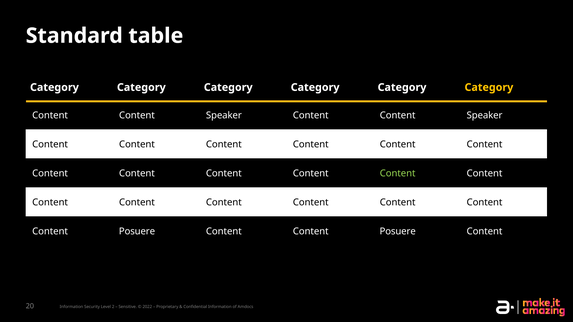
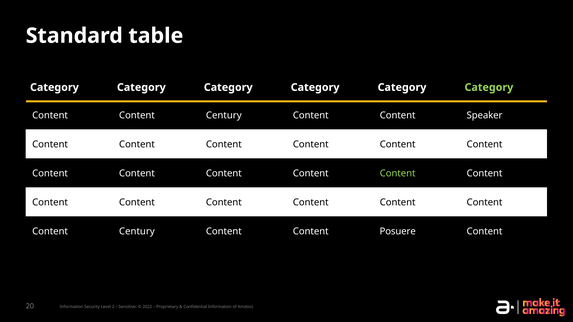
Category colour: yellow -> light green (489, 87)
Speaker: Speaker -> Century (224, 116)
Posuere: Posuere -> Century (137, 231)
